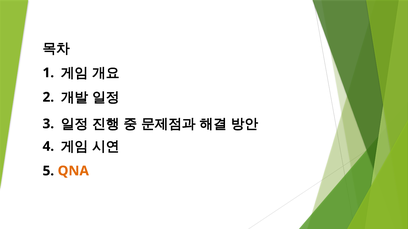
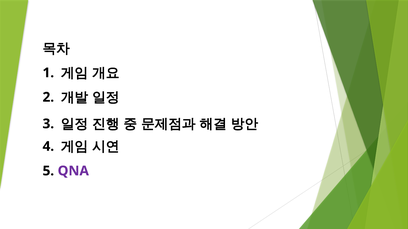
QNA colour: orange -> purple (73, 171)
